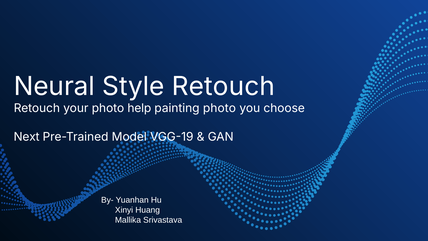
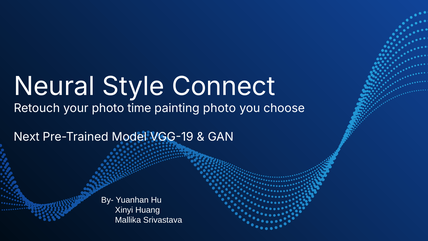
Style Retouch: Retouch -> Connect (224, 86)
help: help -> time (139, 108)
